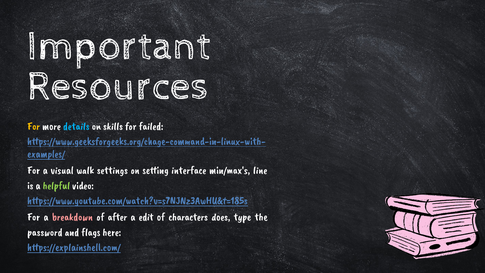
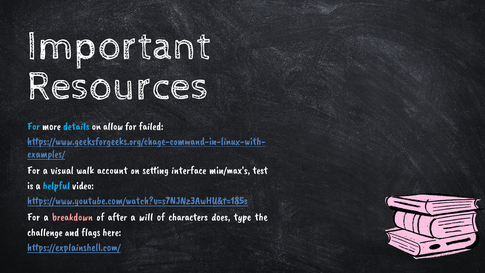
For colour: yellow -> light blue (34, 126)
skills: skills -> allow (113, 126)
settings: settings -> account (112, 170)
line: line -> test (260, 170)
helpful colour: light green -> light blue (56, 186)
edit: edit -> will (146, 217)
password: password -> challenge (45, 232)
